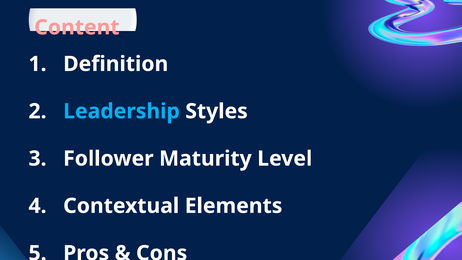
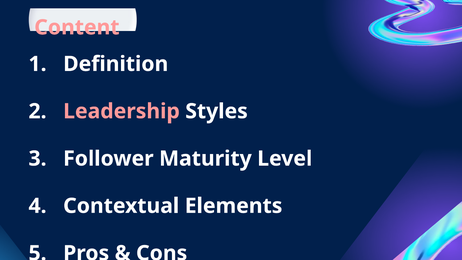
Leadership colour: light blue -> pink (121, 111)
